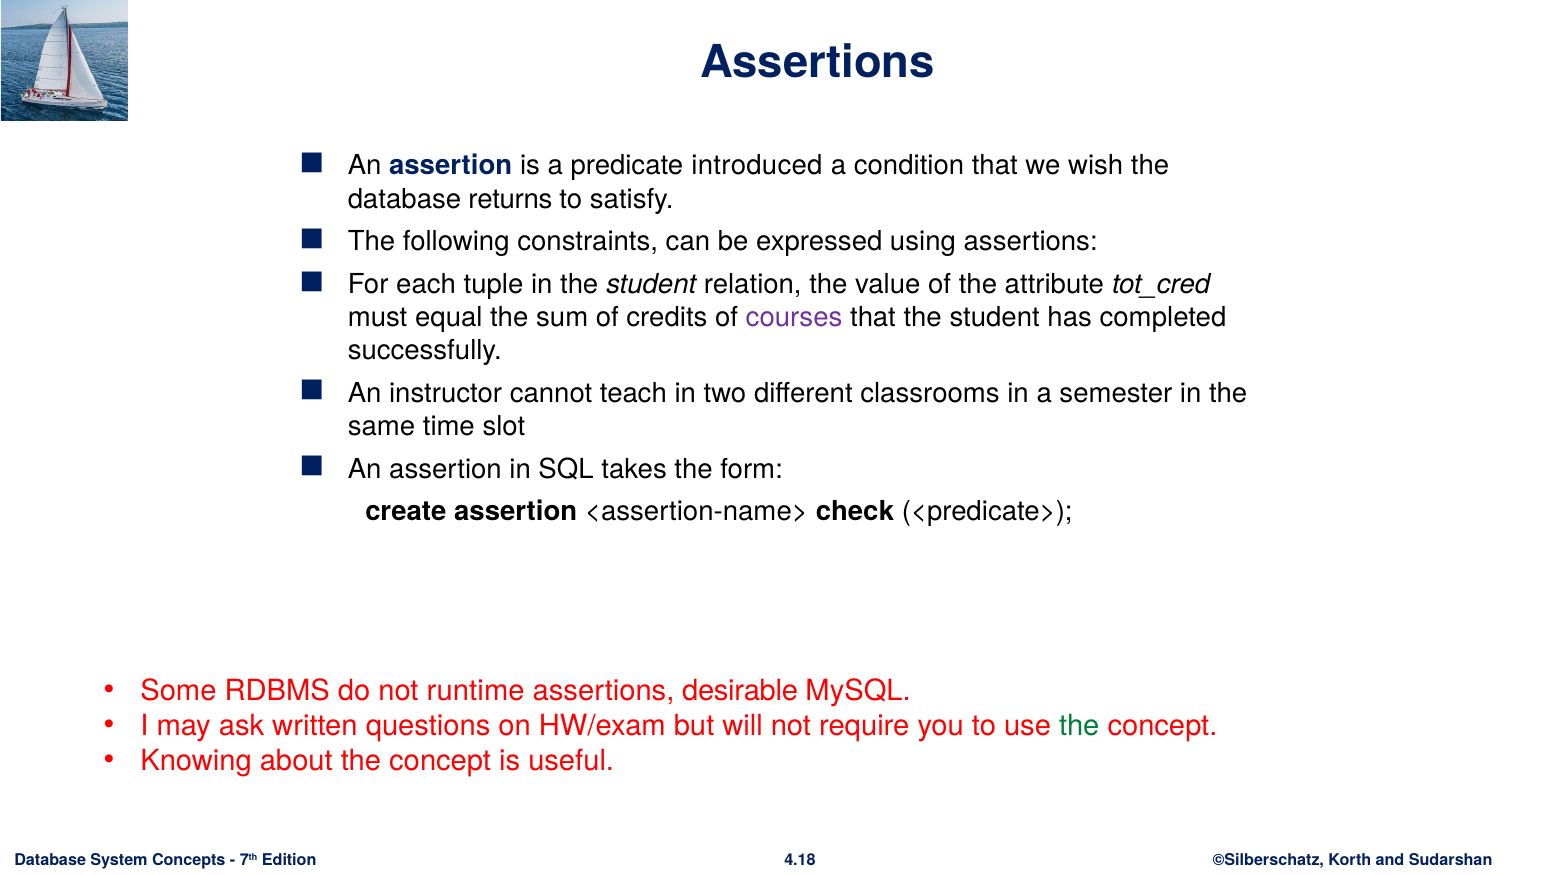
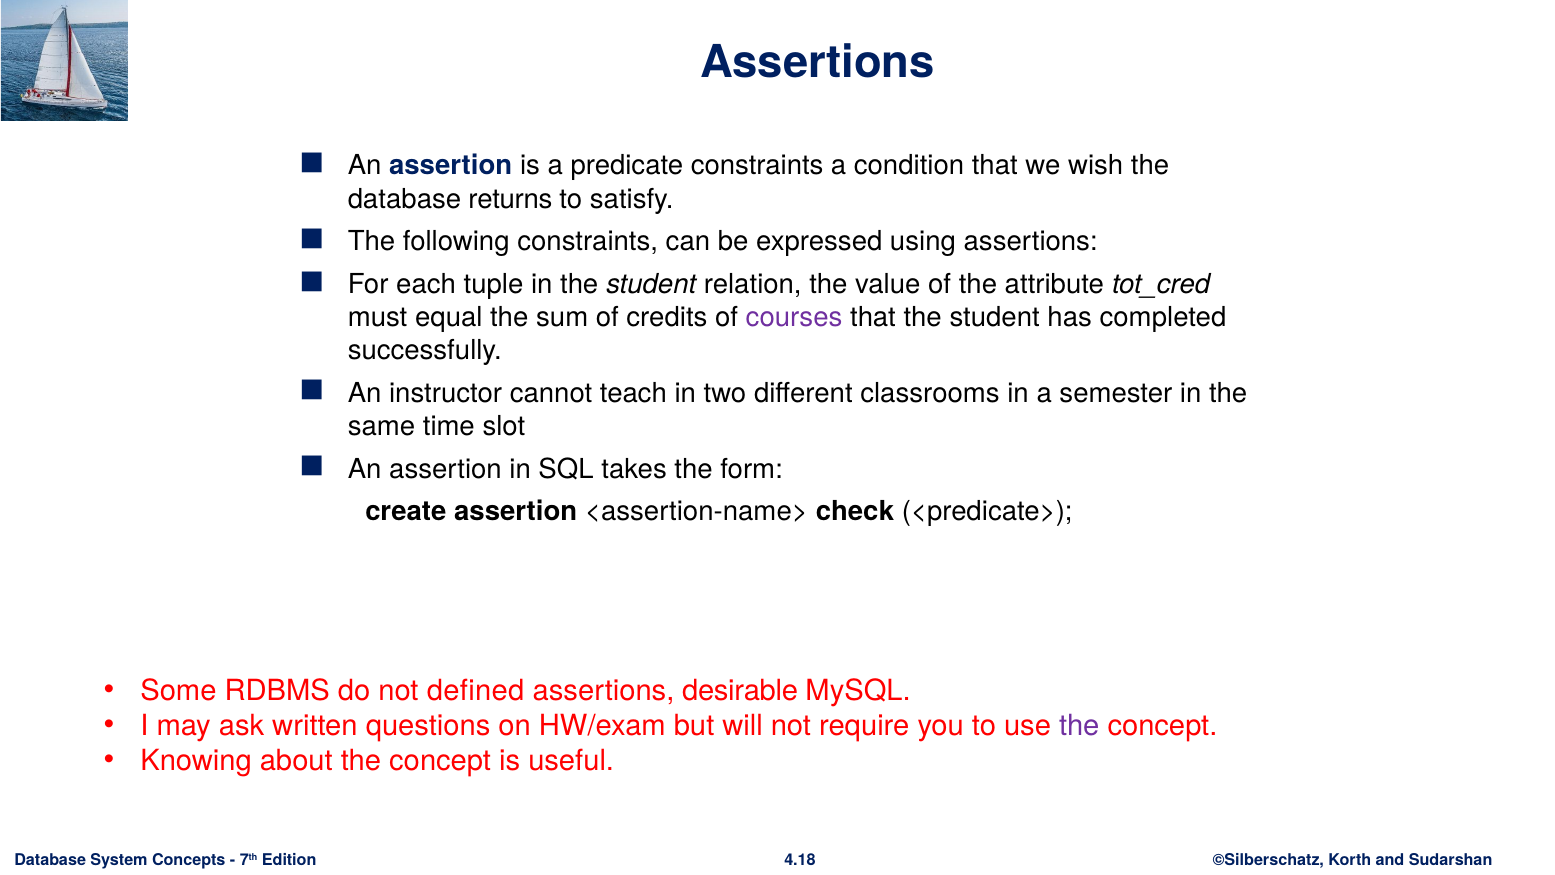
predicate introduced: introduced -> constraints (757, 166)
runtime: runtime -> defined (476, 691)
the colour: green -> purple (1079, 726)
